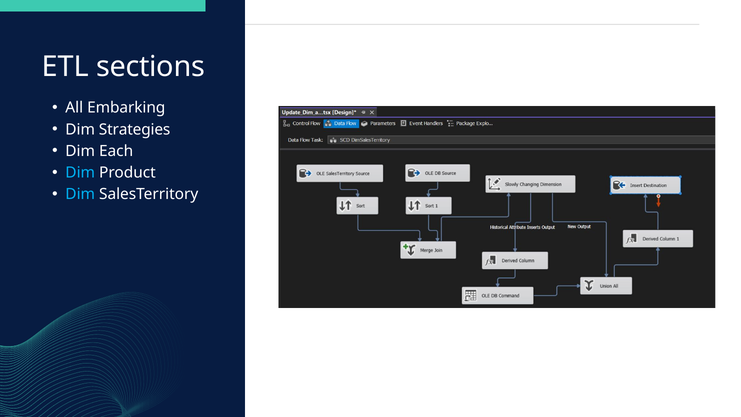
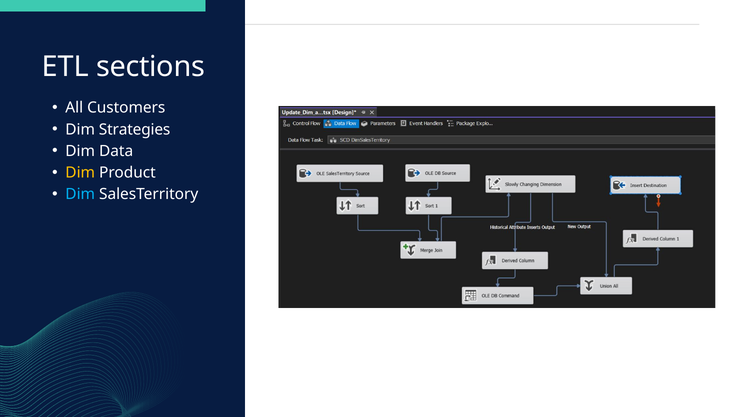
Embarking: Embarking -> Customers (126, 108)
Each: Each -> Data (116, 151)
Dim colour: light blue -> yellow (80, 173)
